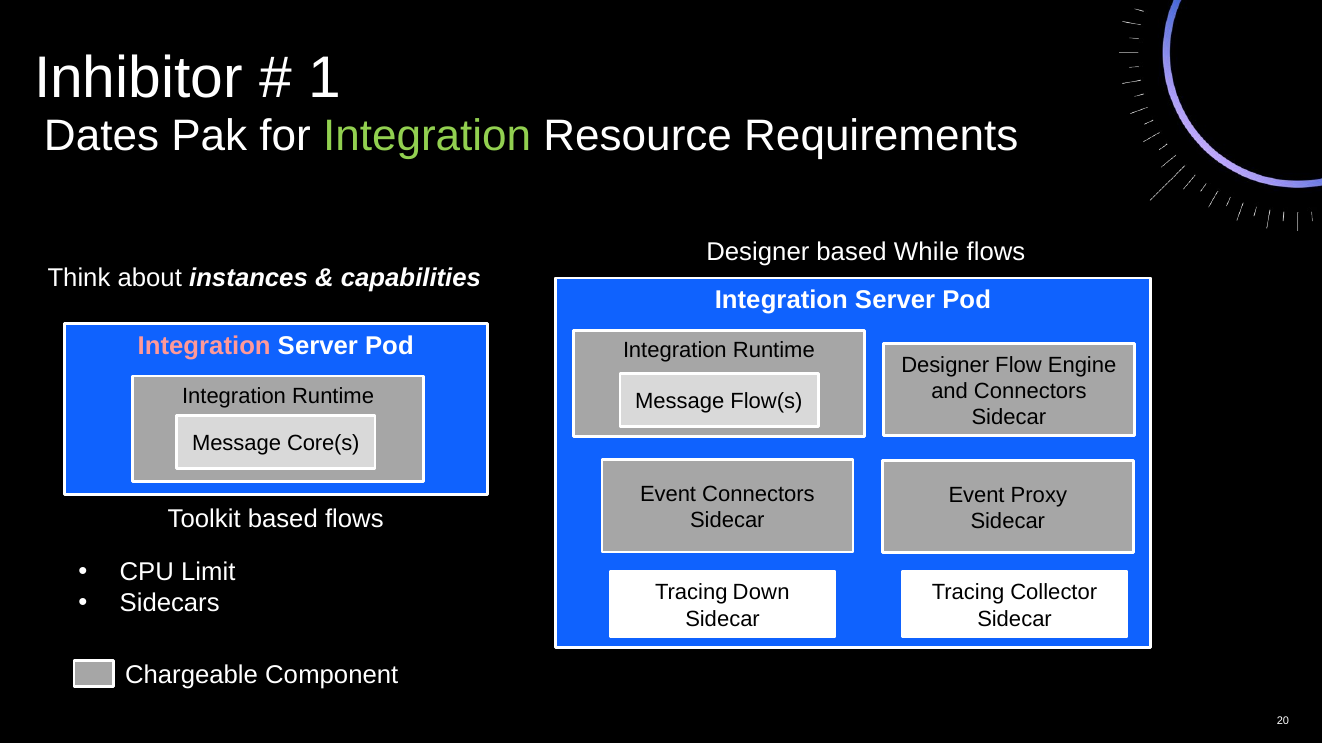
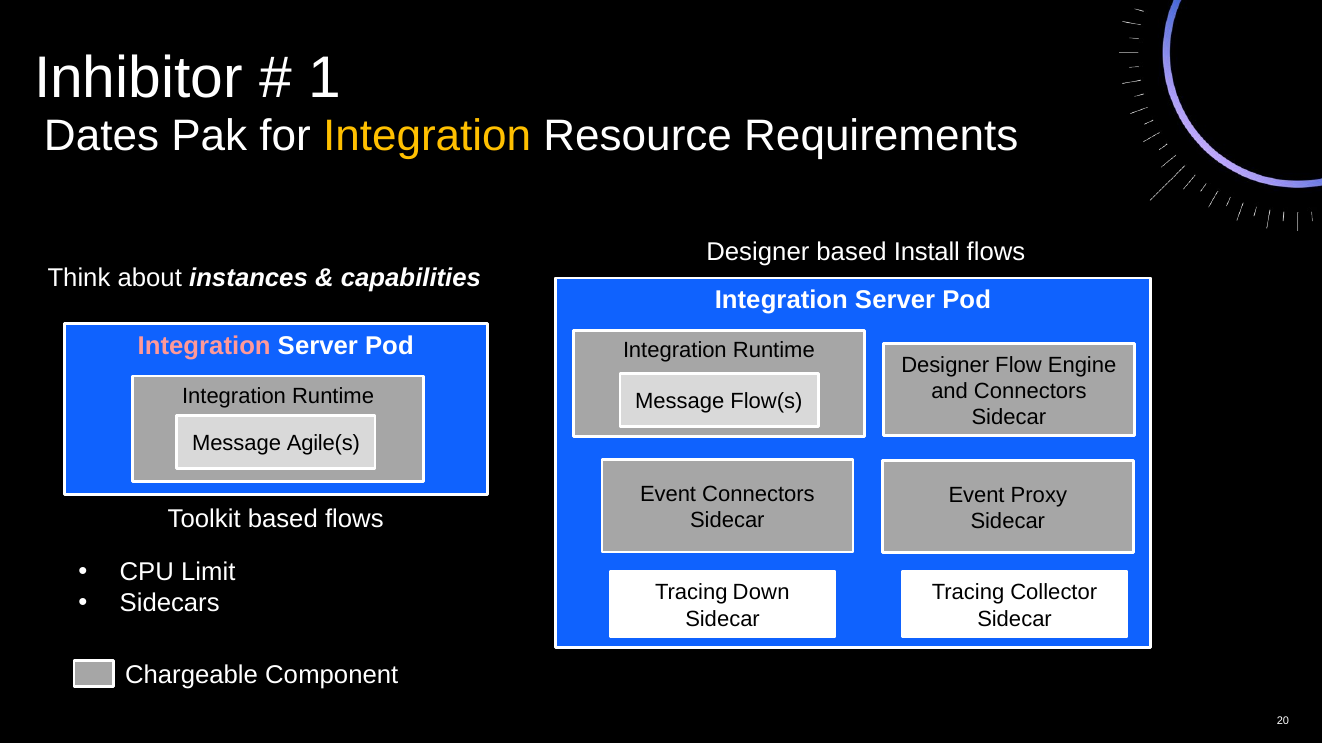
Integration colour: light green -> yellow (427, 136)
While: While -> Install (927, 252)
Core(s: Core(s -> Agile(s (323, 444)
